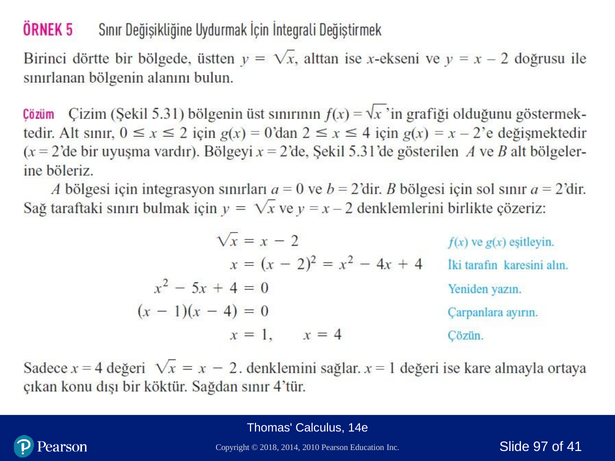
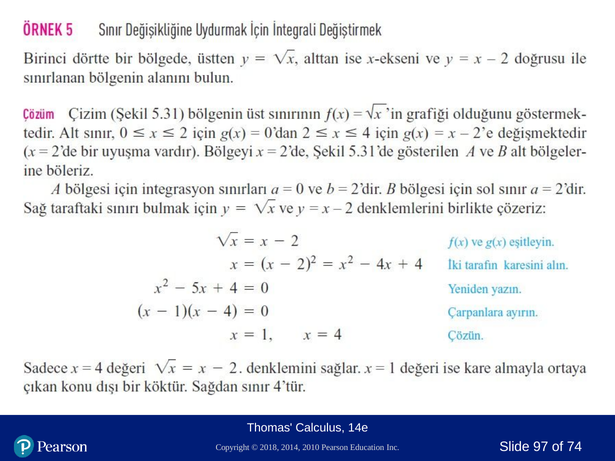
41: 41 -> 74 (574, 447)
